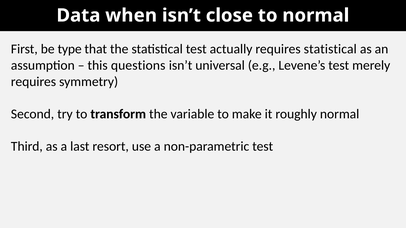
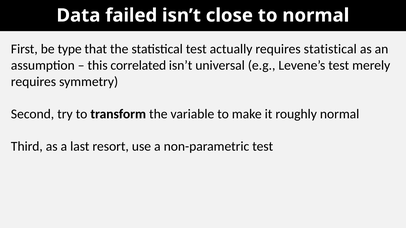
when: when -> failed (131, 15)
questions: questions -> correlated (138, 65)
